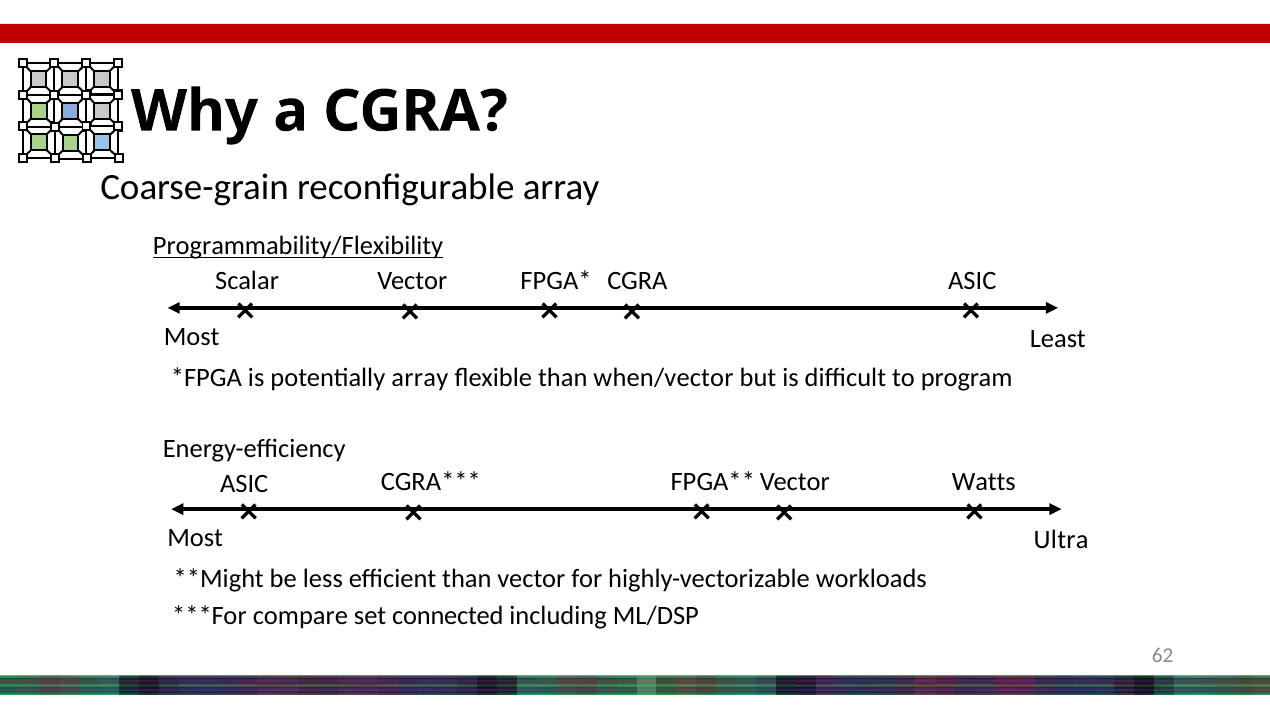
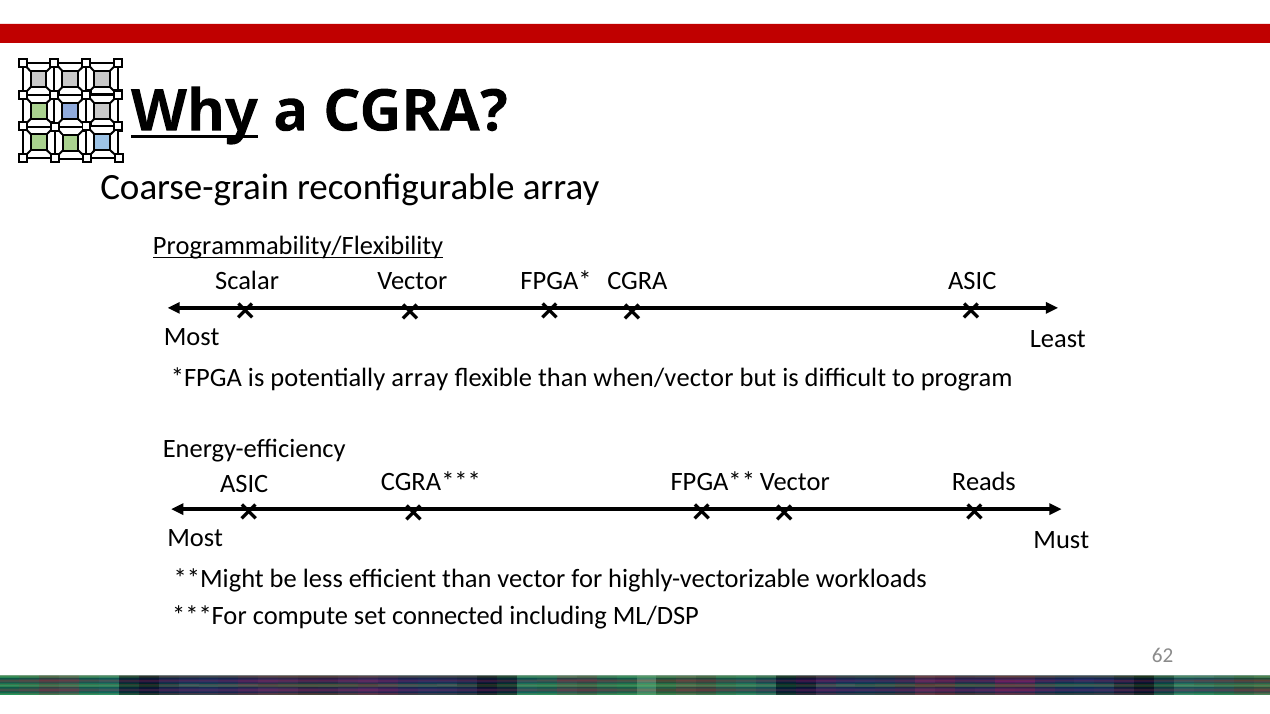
Why underline: none -> present (194, 112)
Watts: Watts -> Reads (984, 482)
Ultra: Ultra -> Must (1061, 540)
compare: compare -> compute (300, 616)
